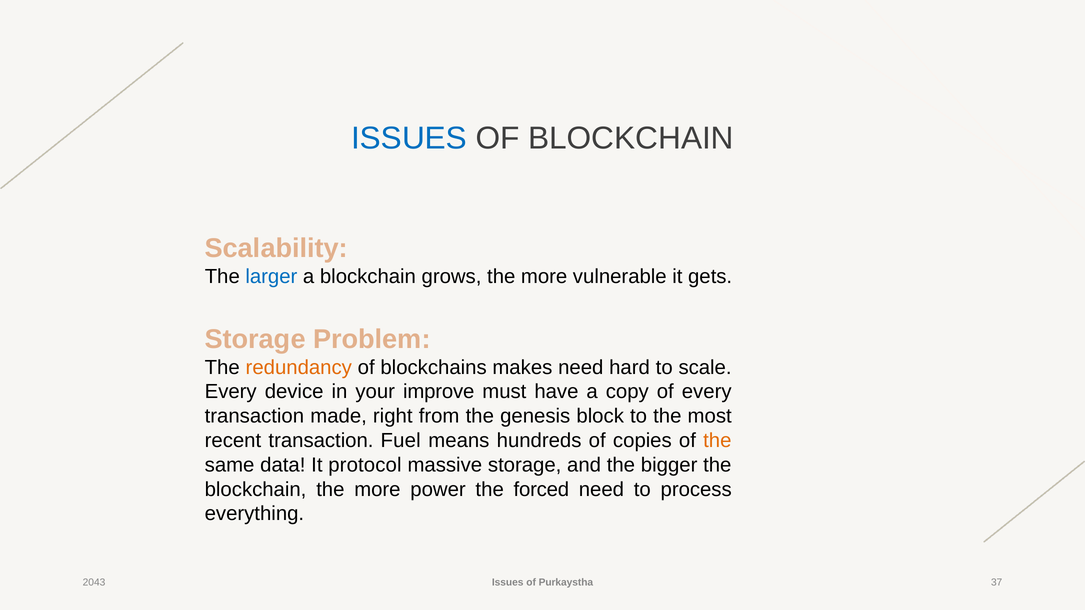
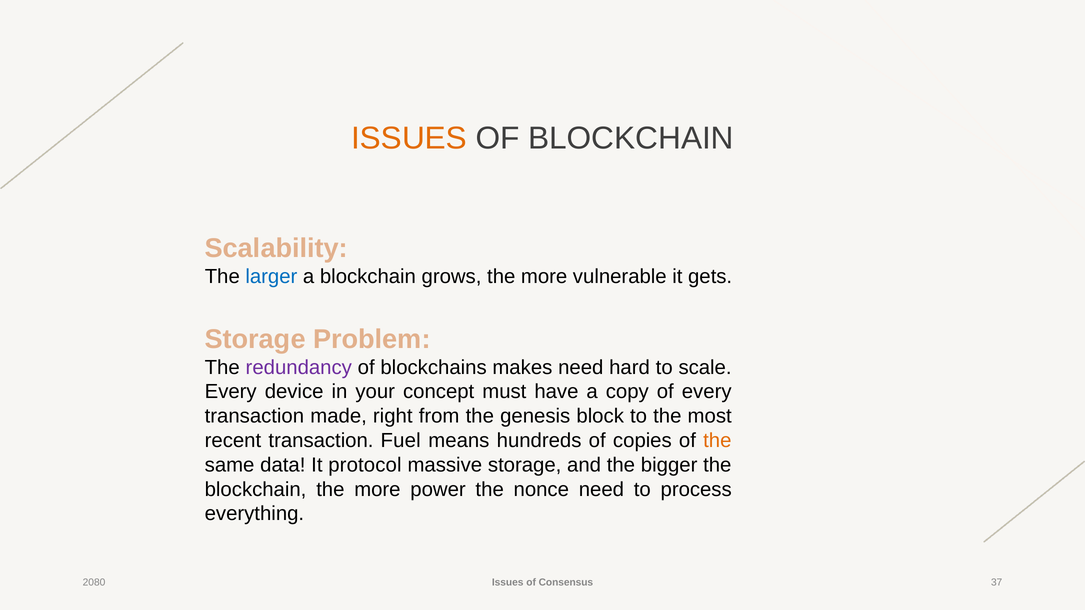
ISSUES colour: blue -> orange (409, 138)
redundancy colour: orange -> purple (299, 367)
improve: improve -> concept (439, 392)
forced: forced -> nonce (541, 490)
2043: 2043 -> 2080 (94, 583)
Purkaystha: Purkaystha -> Consensus (566, 583)
